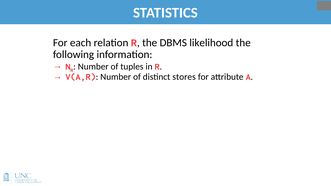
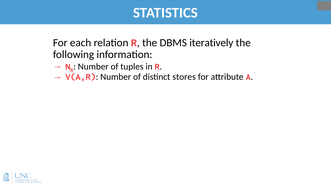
likelihood: likelihood -> iteratively (211, 43)
